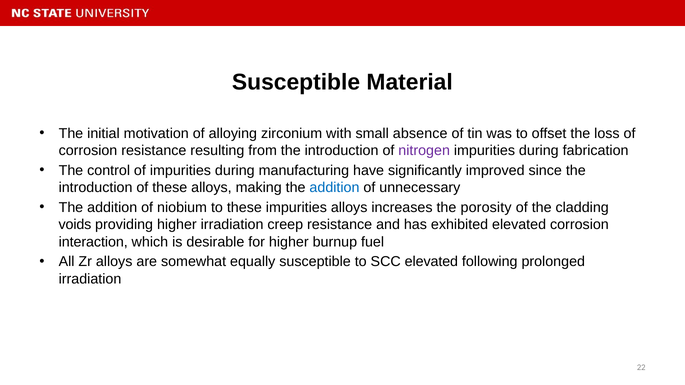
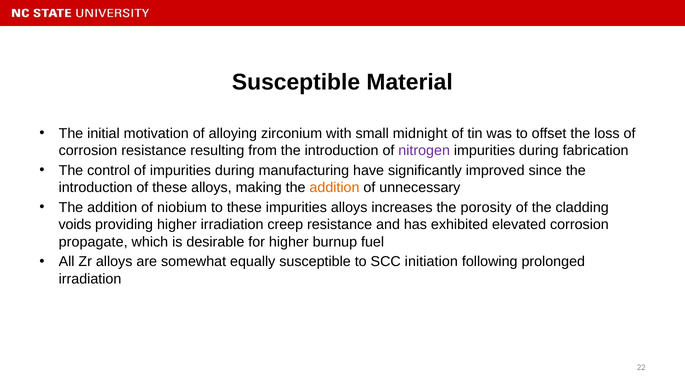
absence: absence -> midnight (420, 134)
addition colour: blue -> orange (335, 188)
interaction: interaction -> propagate (93, 242)
SCC elevated: elevated -> initiation (431, 262)
